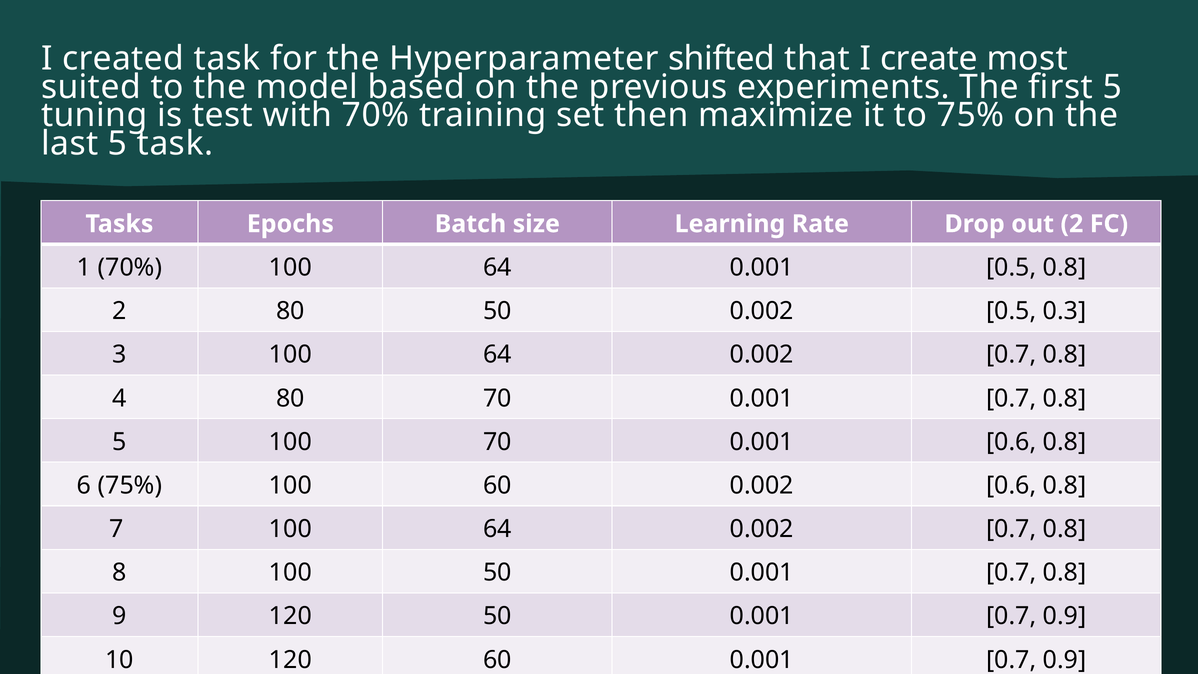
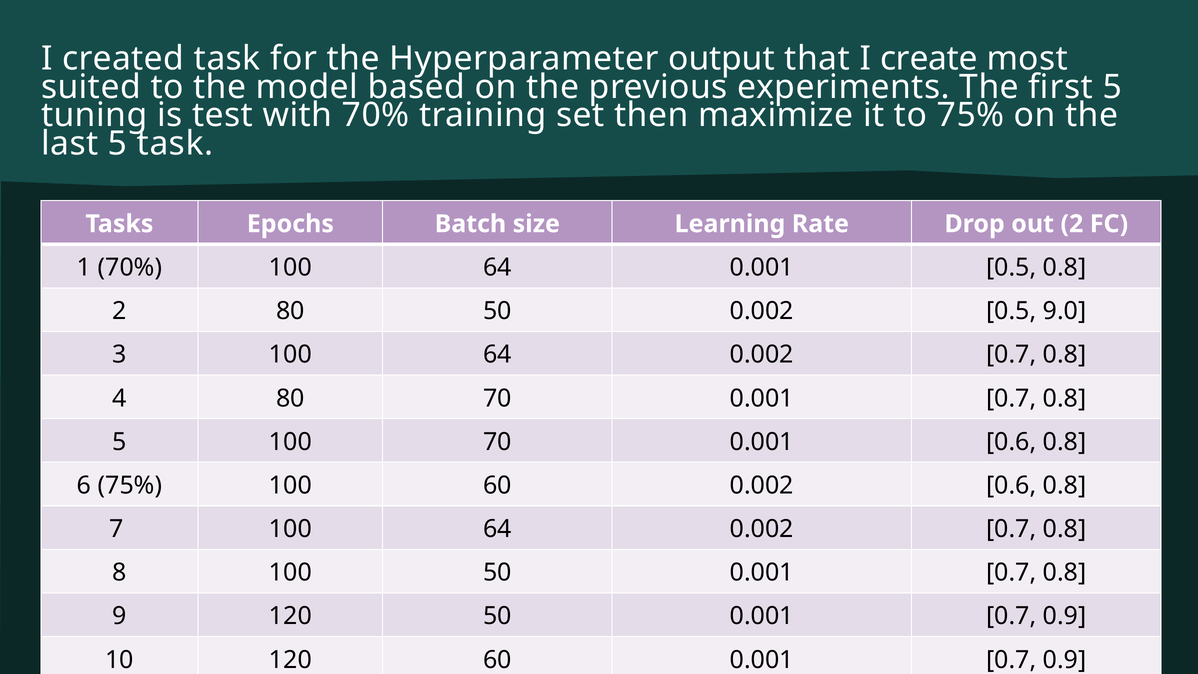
shifted: shifted -> output (722, 58)
0.3: 0.3 -> 9.0 (1064, 311)
